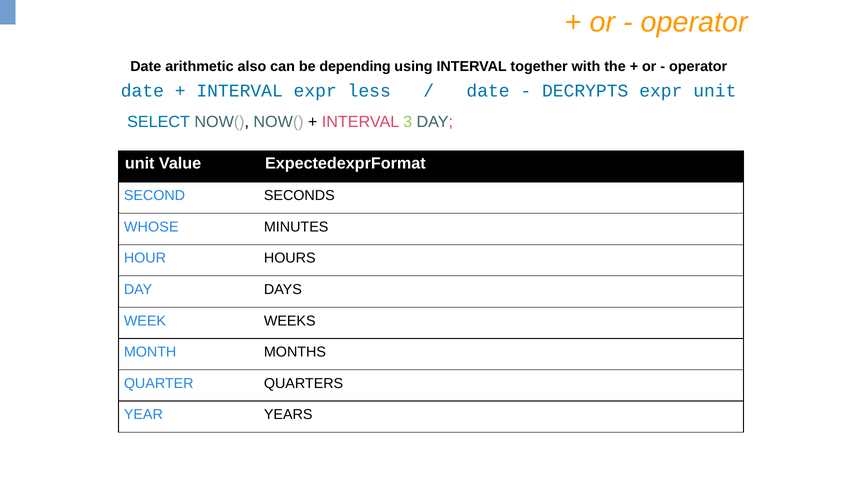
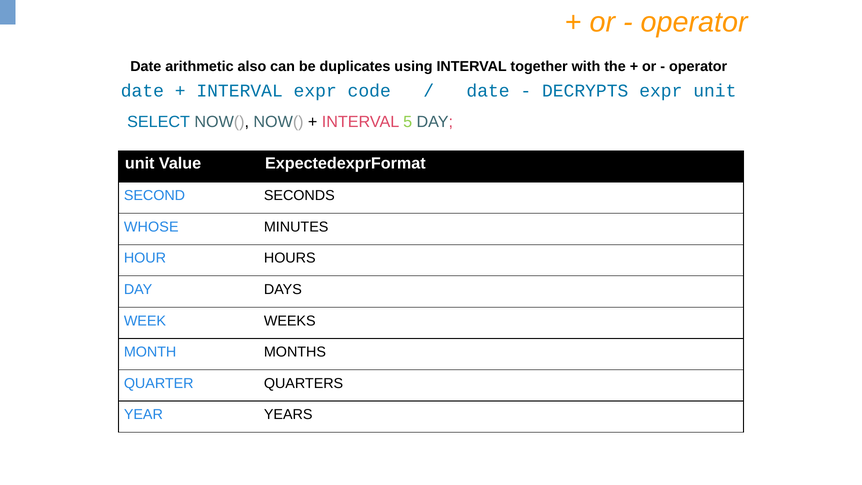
depending: depending -> duplicates (355, 67)
less: less -> code (369, 91)
3: 3 -> 5 (408, 122)
